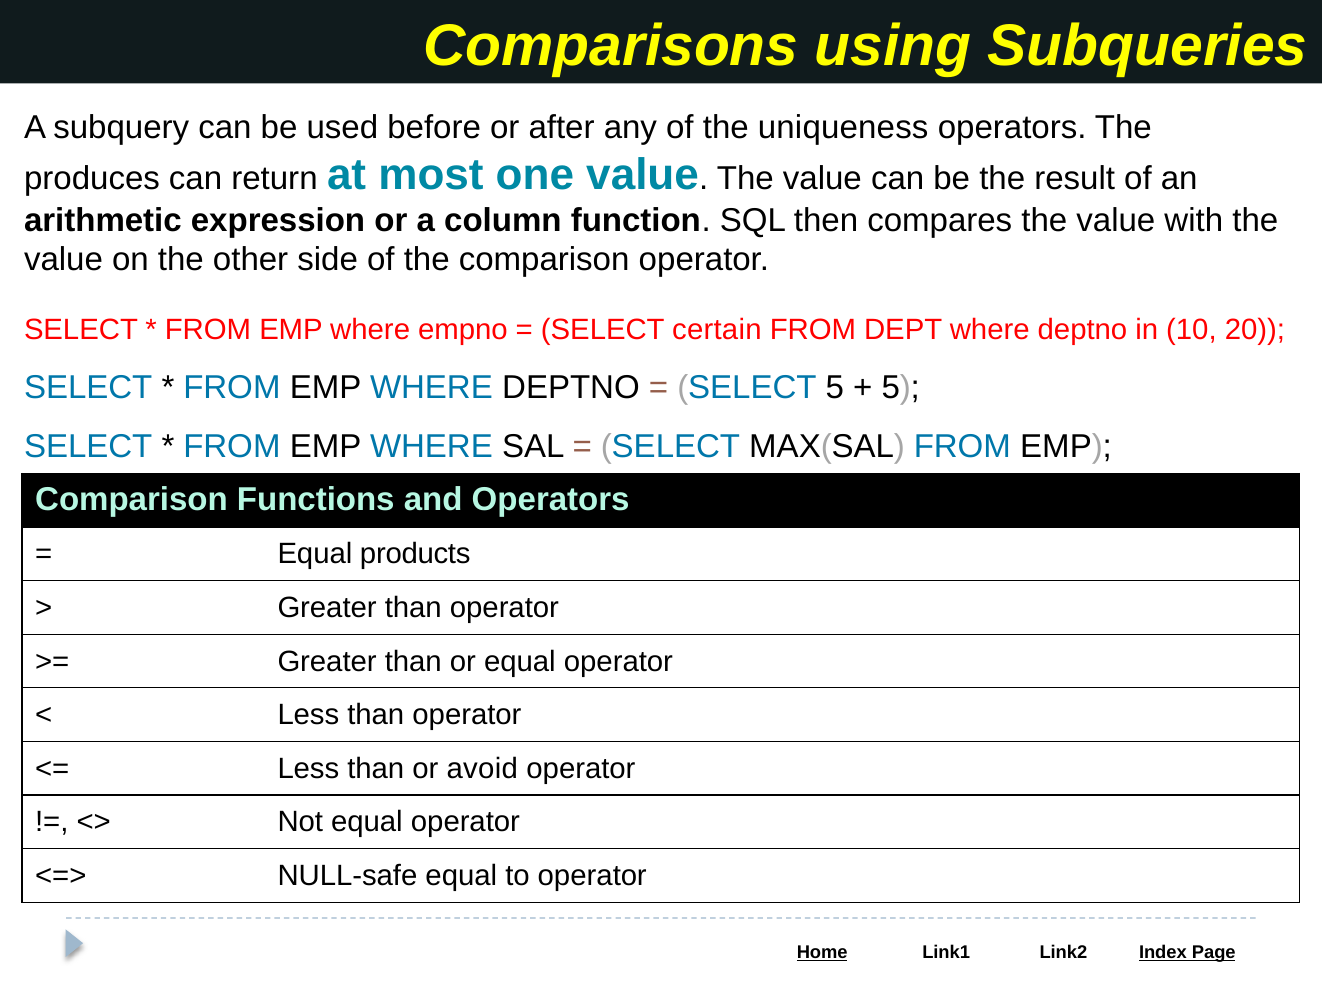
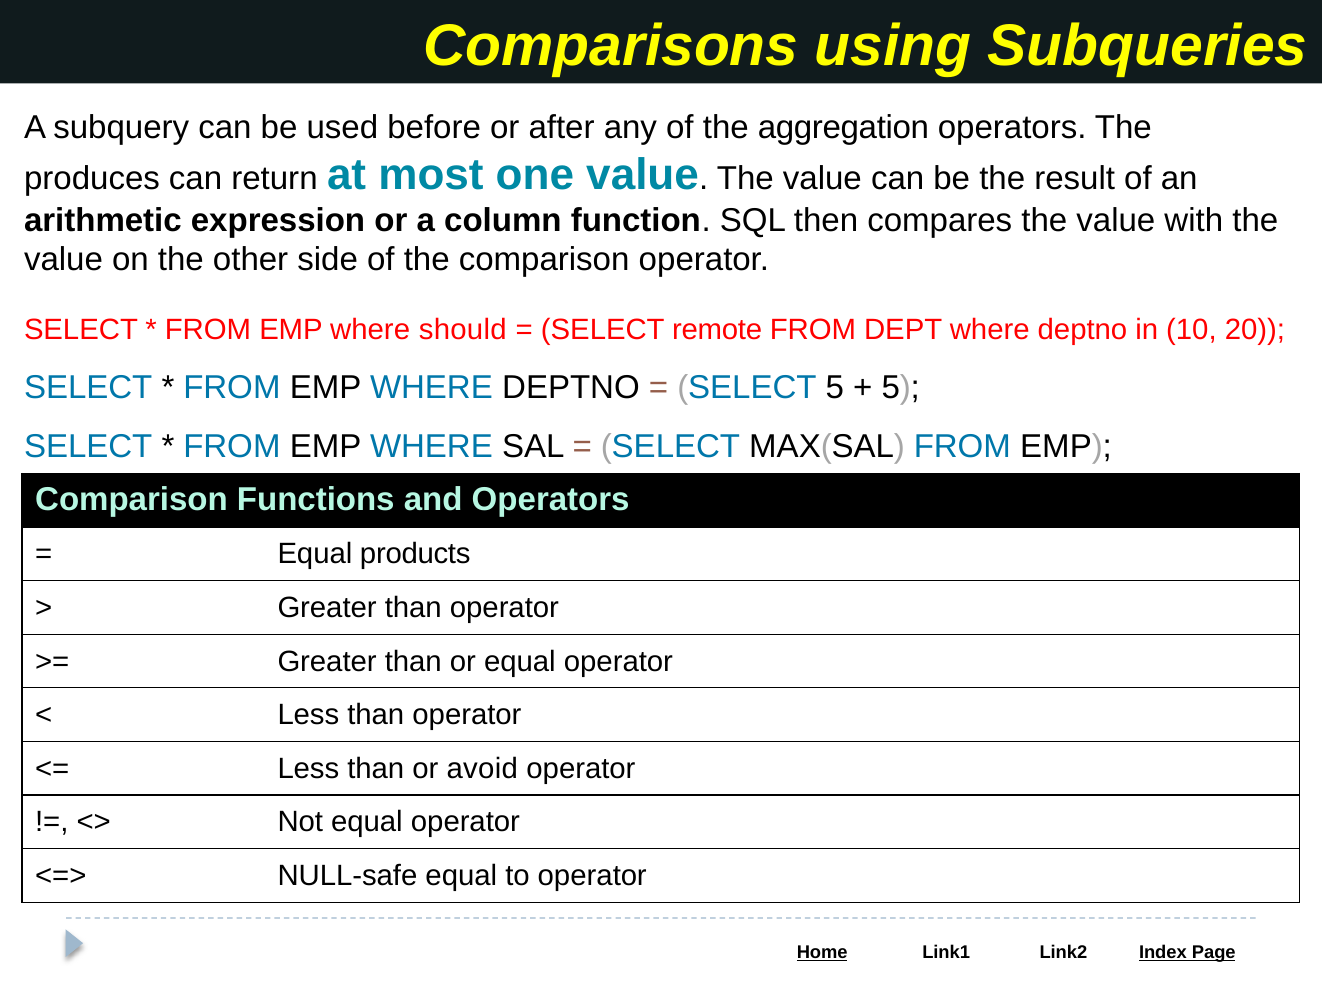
uniqueness: uniqueness -> aggregation (843, 128)
empno: empno -> should (463, 330)
certain: certain -> remote (717, 330)
